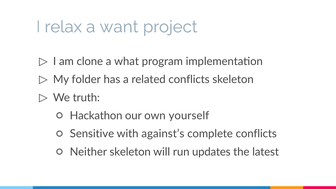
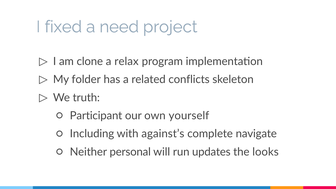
relax: relax -> fixed (63, 27)
want: want -> need (119, 27)
what: what -> relax (127, 61)
Hackathon: Hackathon -> Participant (96, 116)
Sensitive: Sensitive -> Including (92, 134)
complete conflicts: conflicts -> navigate (256, 134)
Neither skeleton: skeleton -> personal (130, 152)
latest: latest -> looks (266, 152)
